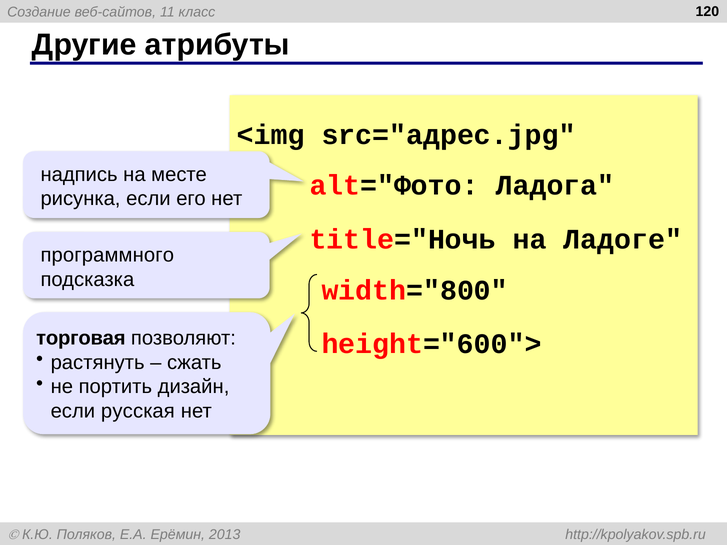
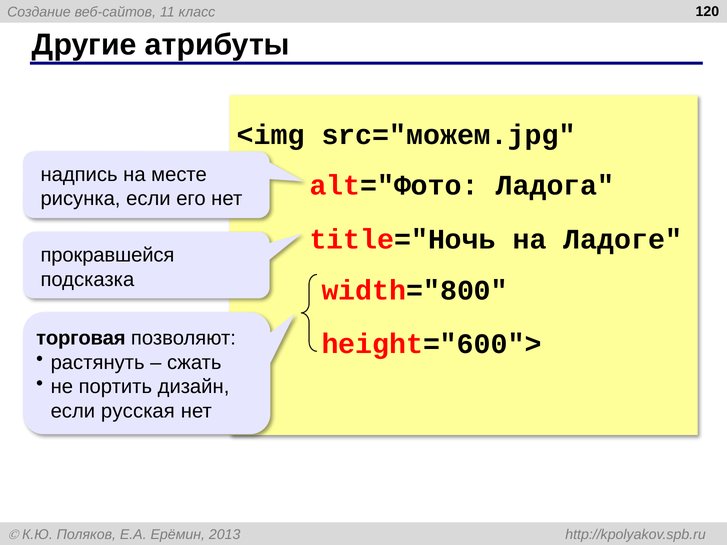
src="адрес.jpg: src="адрес.jpg -> src="можем.jpg (449, 135)
программного: программного -> прокравшейся (107, 255)
